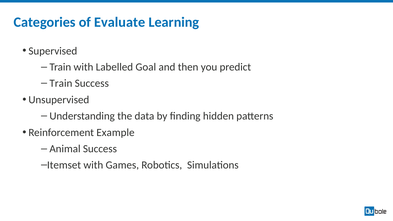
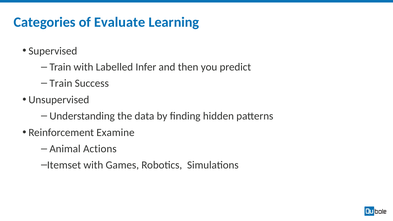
Goal: Goal -> Infer (146, 67)
Example: Example -> Examine (115, 133)
Animal Success: Success -> Actions (100, 149)
